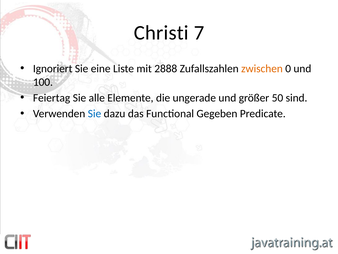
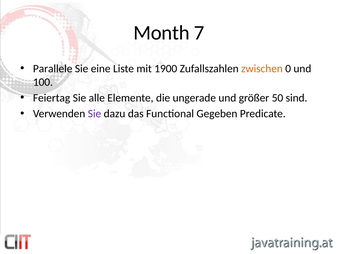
Christi: Christi -> Month (161, 33)
Ignoriert: Ignoriert -> Parallele (53, 68)
2888: 2888 -> 1900 (166, 68)
Sie colour: blue -> purple (94, 113)
